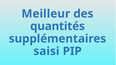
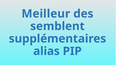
quantités: quantités -> semblent (57, 26)
saisi: saisi -> alias (47, 51)
